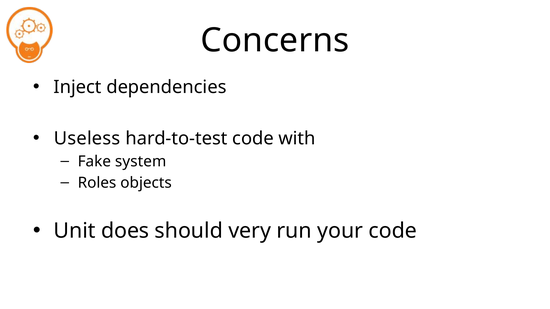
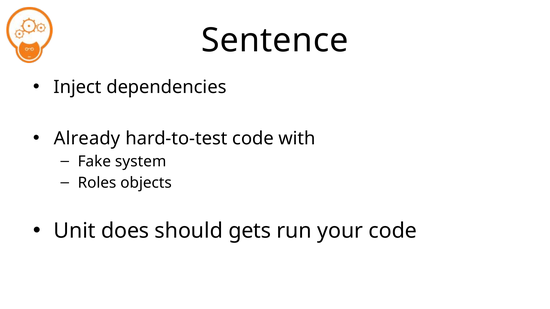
Concerns: Concerns -> Sentence (275, 41)
Useless: Useless -> Already (87, 139)
very: very -> gets (250, 231)
